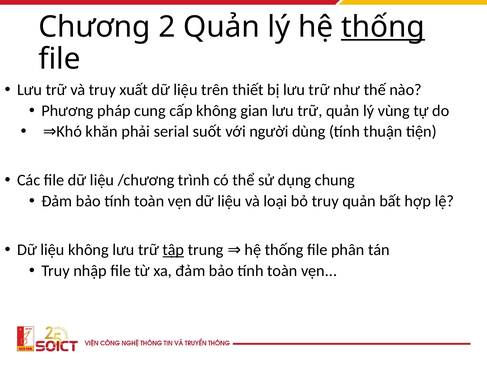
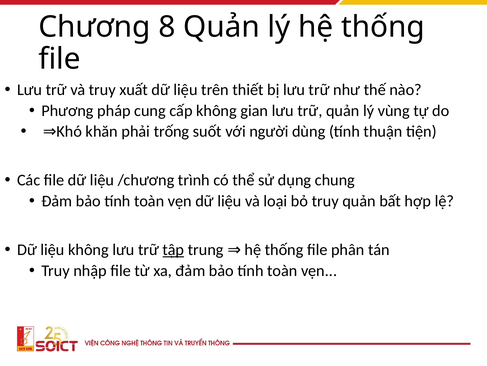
2: 2 -> 8 (167, 27)
thống underline: present -> none (383, 27)
serial: serial -> trống (171, 131)
